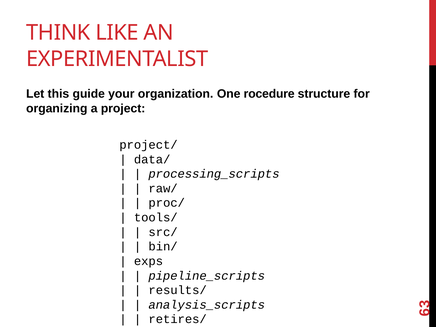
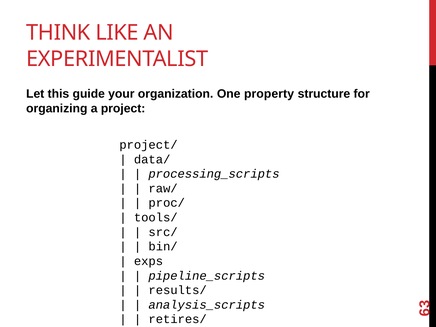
rocedure: rocedure -> property (269, 94)
